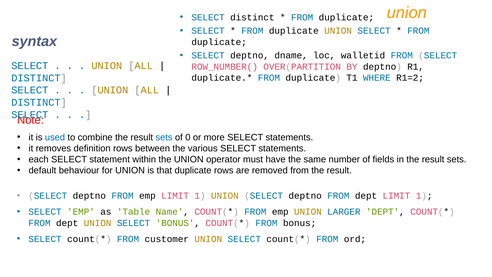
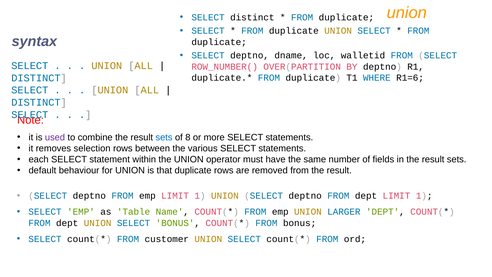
R1=2: R1=2 -> R1=6 (410, 78)
used colour: blue -> purple (55, 137)
0: 0 -> 8 (188, 137)
definition: definition -> selection (92, 148)
